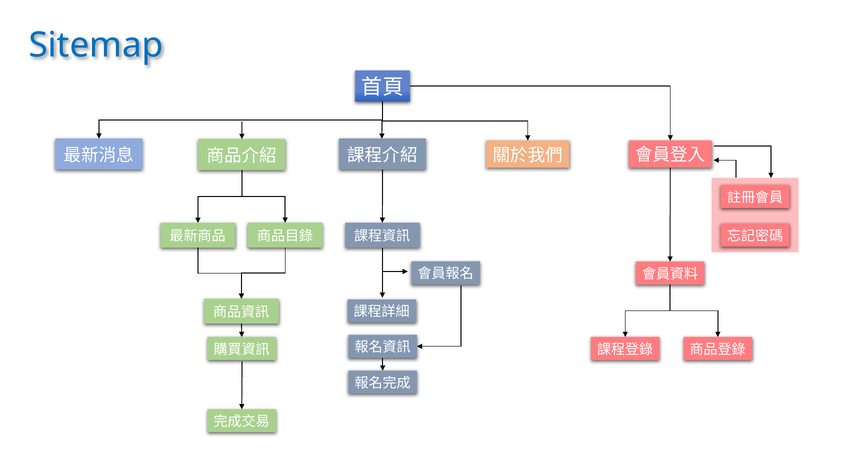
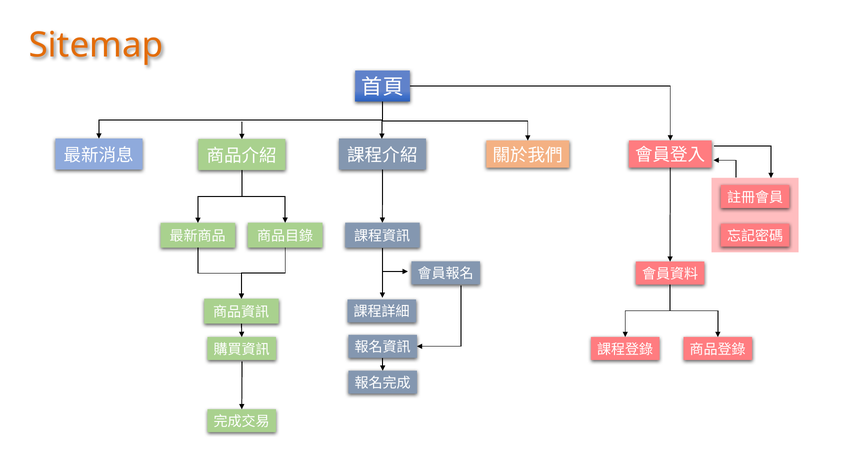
Sitemap colour: blue -> orange (96, 45)
